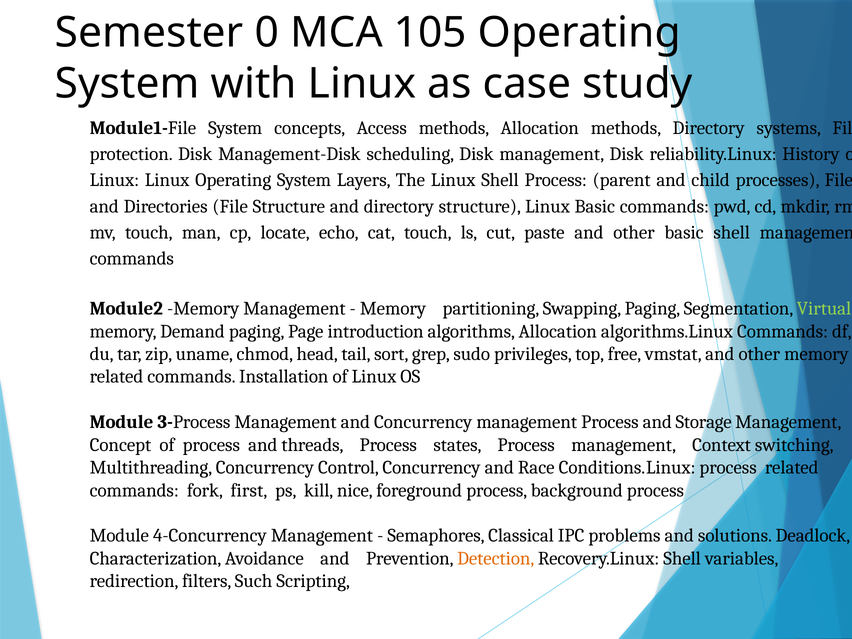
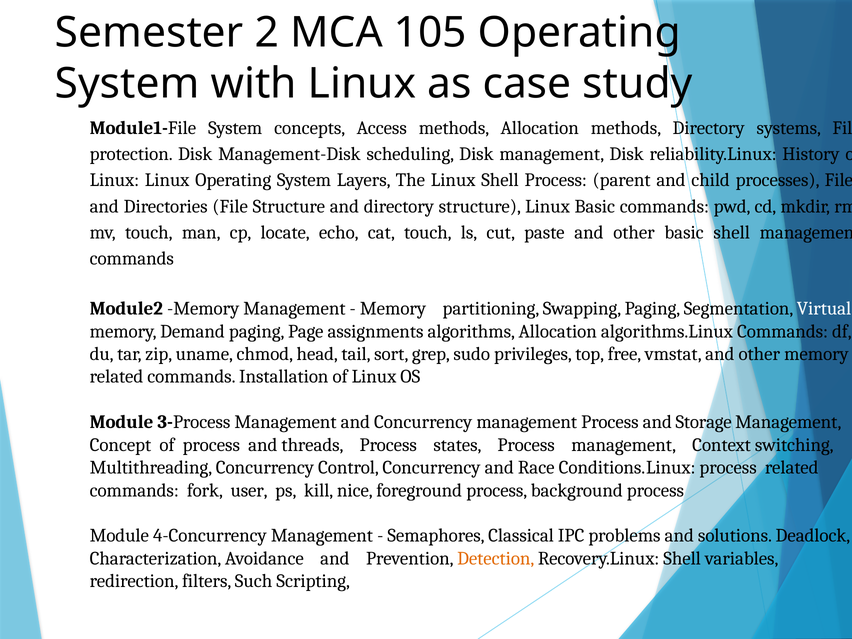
0: 0 -> 2 (267, 33)
Virtual colour: light green -> white (824, 309)
introduction: introduction -> assignments (376, 331)
first: first -> user (249, 490)
